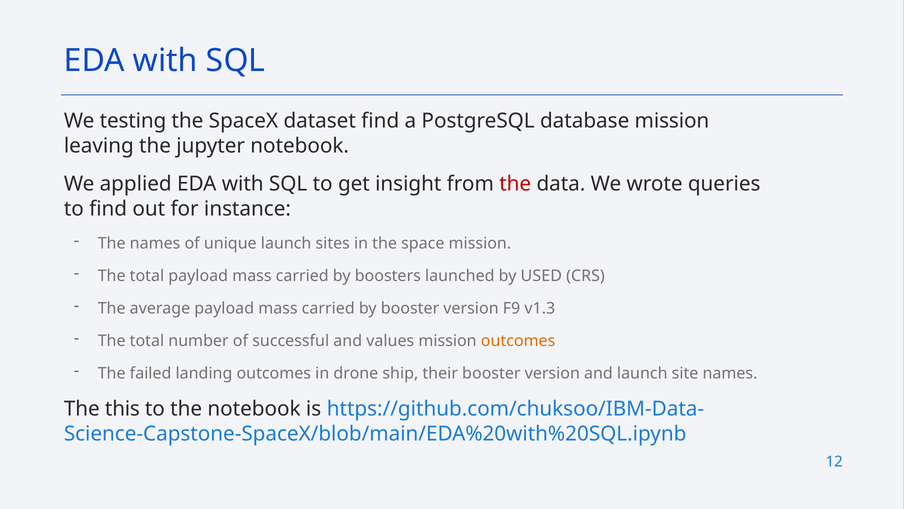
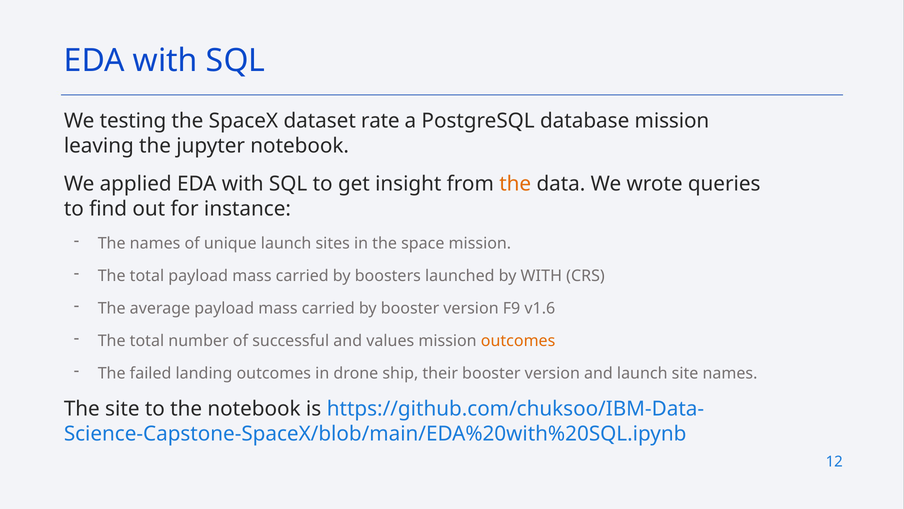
dataset find: find -> rate (380, 121)
the colour: red -> orange (515, 184)
by USED: USED -> WITH (541, 276)
v1.3: v1.3 -> v1.6 (540, 308)
The this: this -> site (122, 409)
